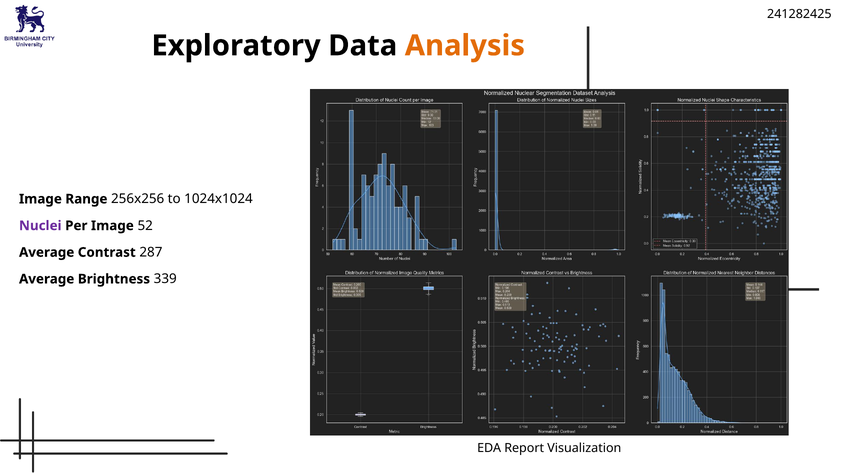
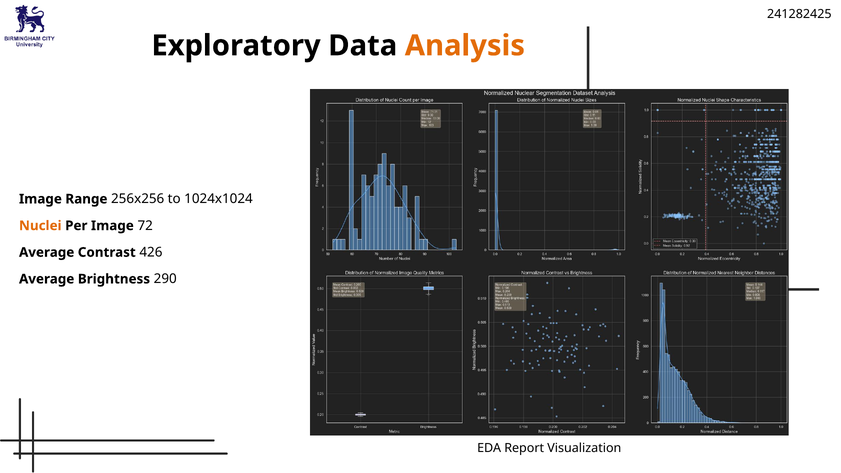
Nuclei colour: purple -> orange (40, 226)
52: 52 -> 72 (145, 226)
287: 287 -> 426 (151, 252)
339: 339 -> 290 (165, 279)
